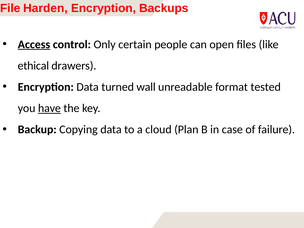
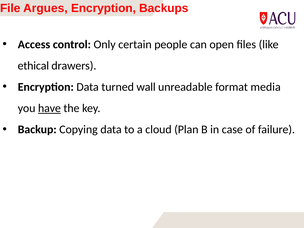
Harden: Harden -> Argues (45, 8)
Access underline: present -> none (34, 44)
tested: tested -> media (266, 87)
